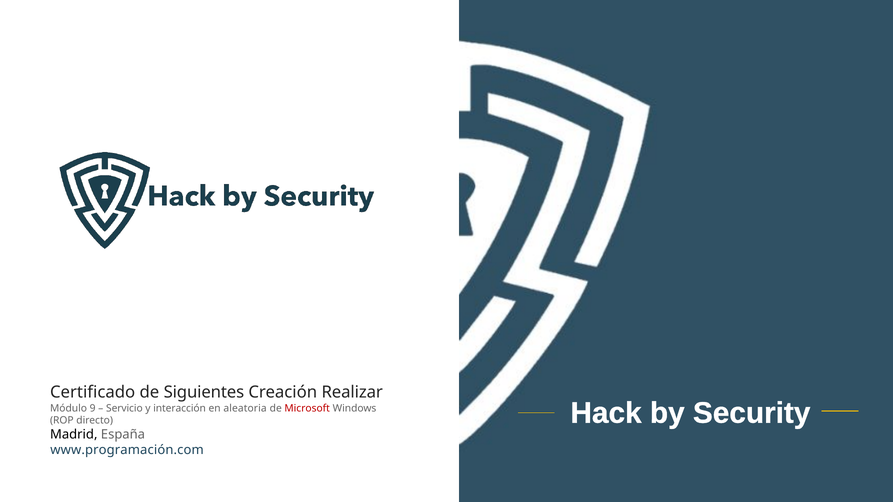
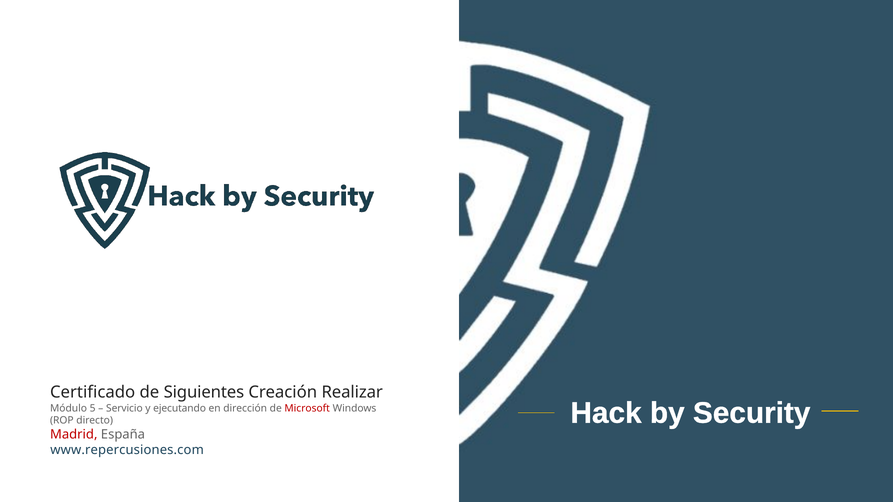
9: 9 -> 5 (93, 408)
interacción: interacción -> ejecutando (180, 408)
aleatoria: aleatoria -> dirección (245, 408)
Madrid colour: black -> red (74, 435)
www.programación.com: www.programación.com -> www.repercusiones.com (127, 450)
